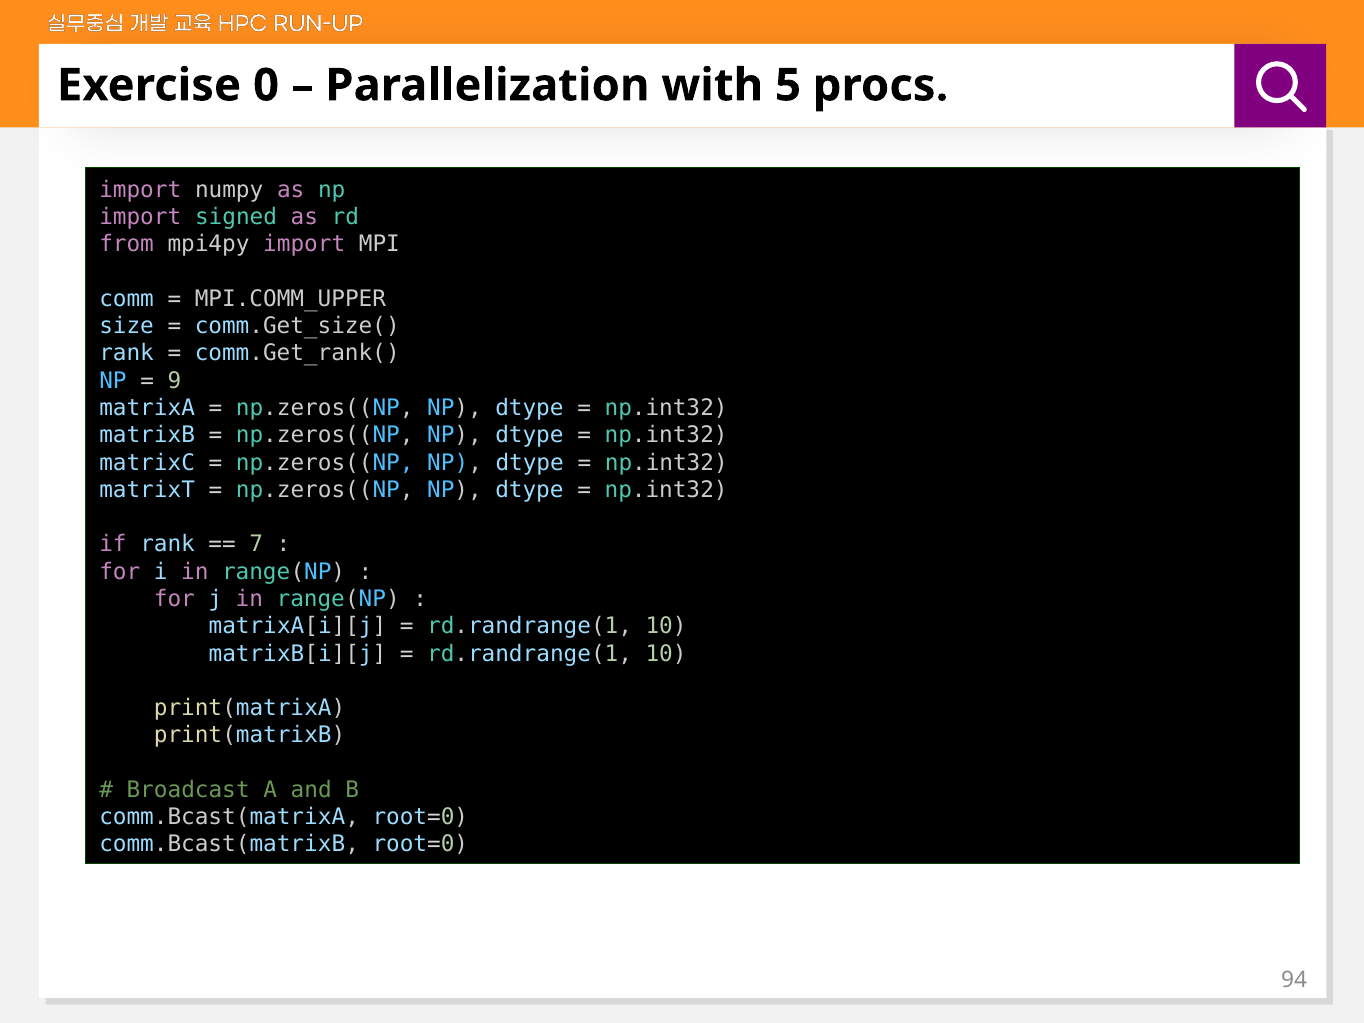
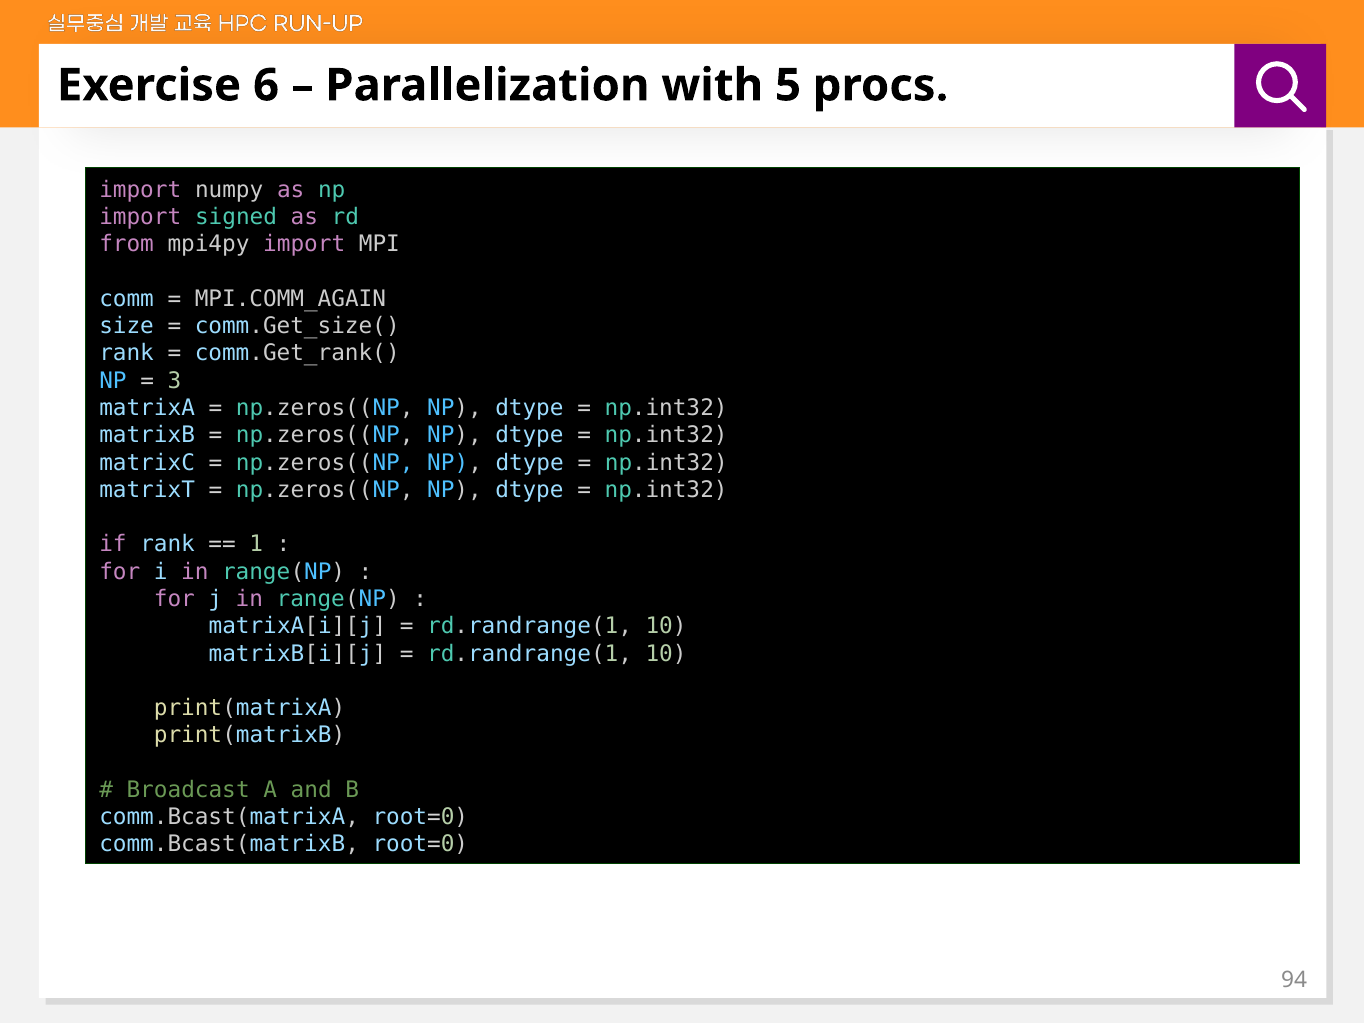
0: 0 -> 6 (266, 85)
MPI.COMM_UPPER: MPI.COMM_UPPER -> MPI.COMM_AGAIN (290, 299)
9: 9 -> 3 (174, 381)
7: 7 -> 1 (256, 544)
